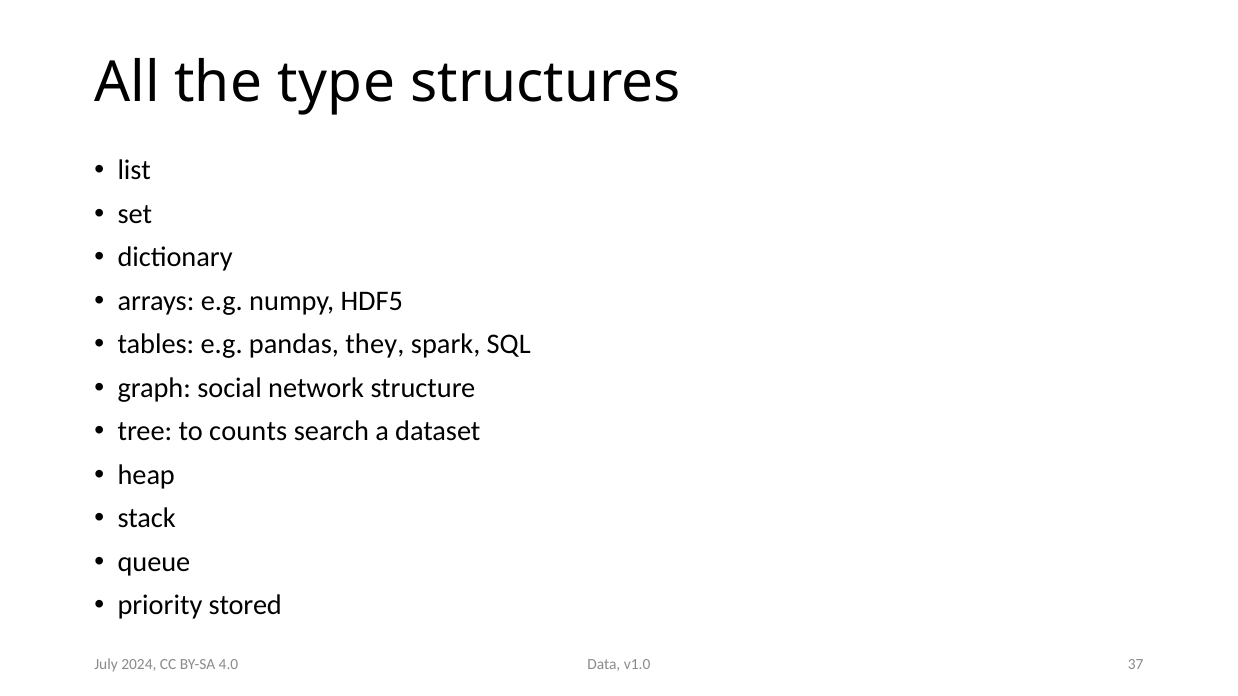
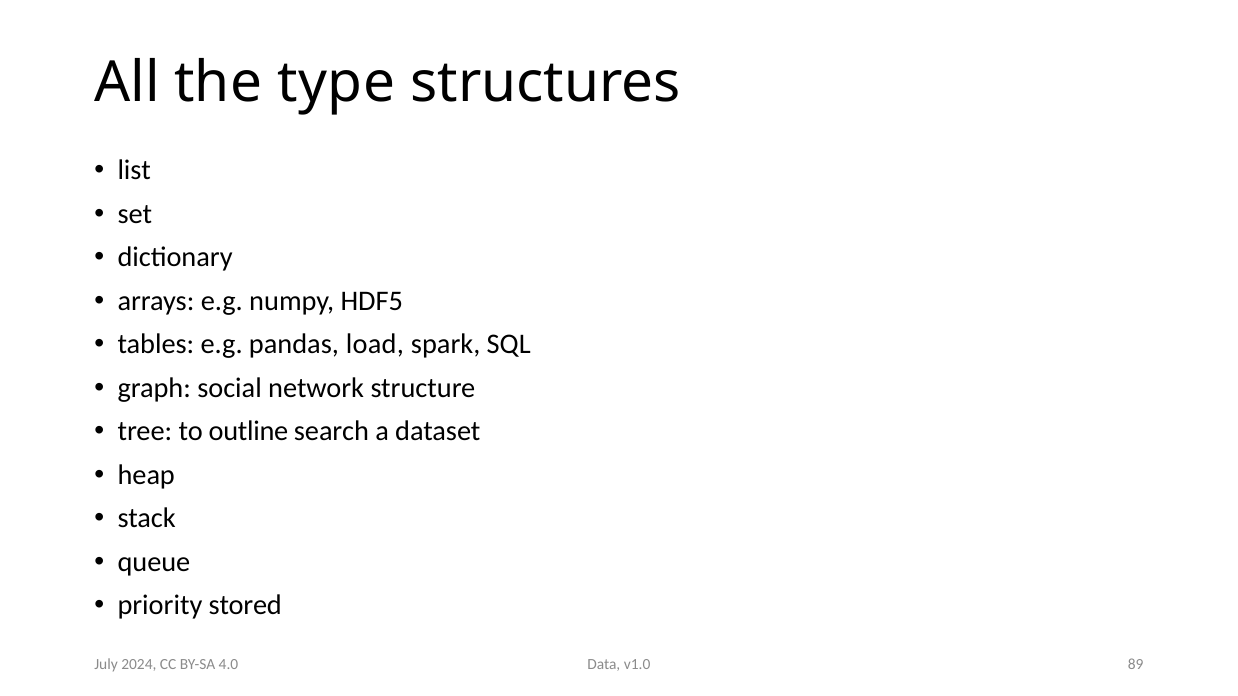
they: they -> load (375, 345)
counts: counts -> outline (248, 432)
37: 37 -> 89 (1136, 665)
